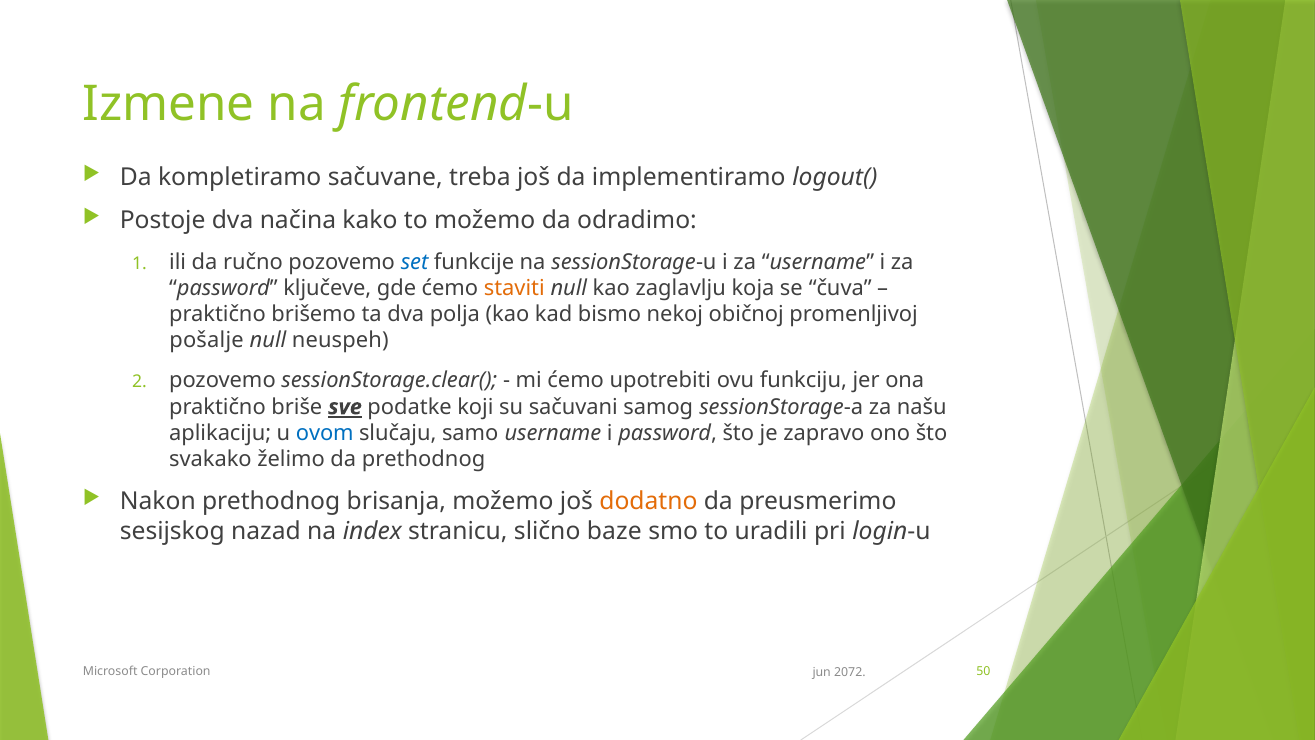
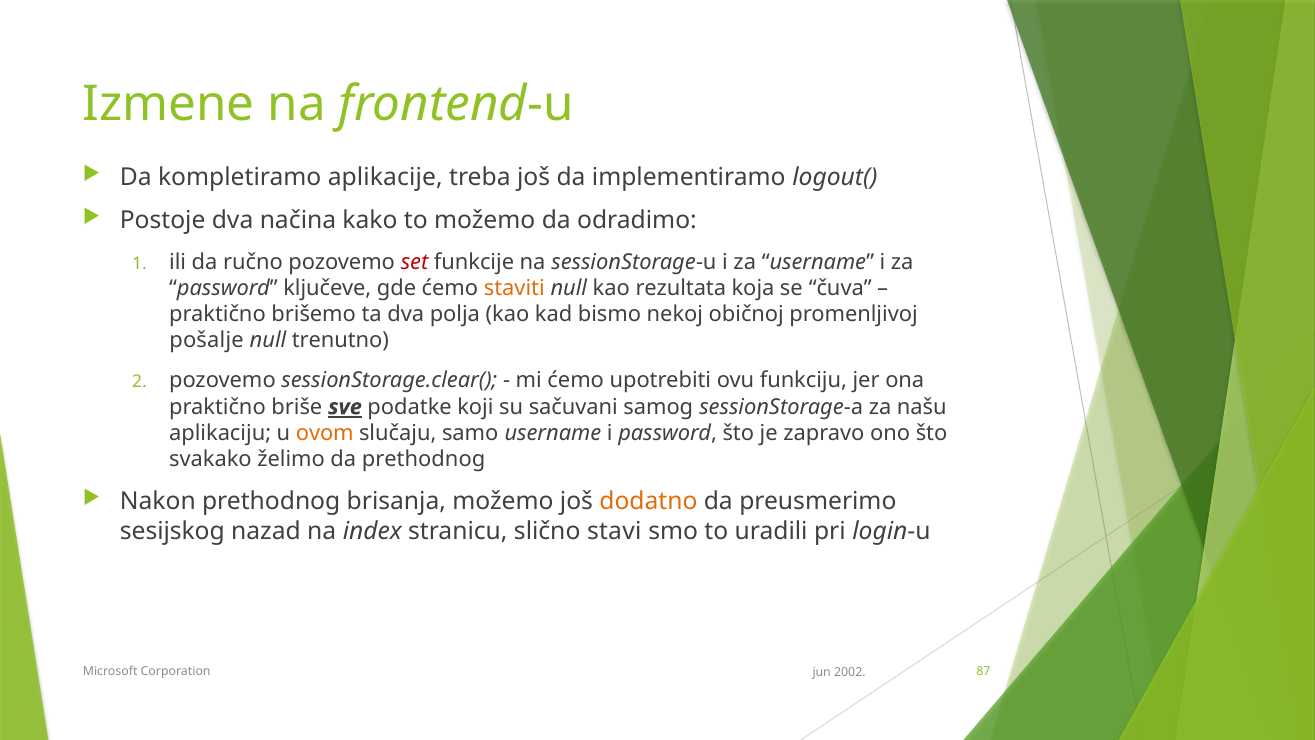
sačuvane: sačuvane -> aplikacije (385, 177)
set colour: blue -> red (415, 262)
zaglavlju: zaglavlju -> rezultata (681, 288)
neuspeh: neuspeh -> trenutno (340, 341)
ovom colour: blue -> orange (325, 433)
baze: baze -> stavi (614, 531)
50: 50 -> 87 (983, 671)
2072: 2072 -> 2002 (850, 672)
